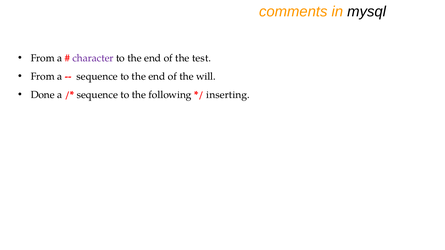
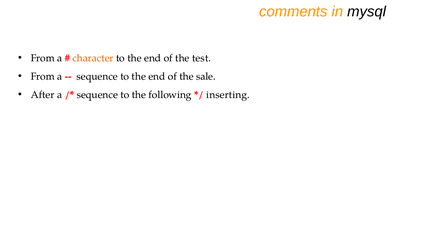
character colour: purple -> orange (93, 58)
will: will -> sale (206, 77)
Done: Done -> After (43, 95)
